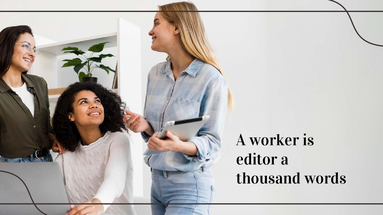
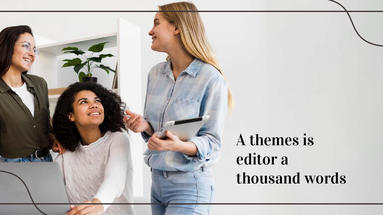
worker: worker -> themes (274, 141)
